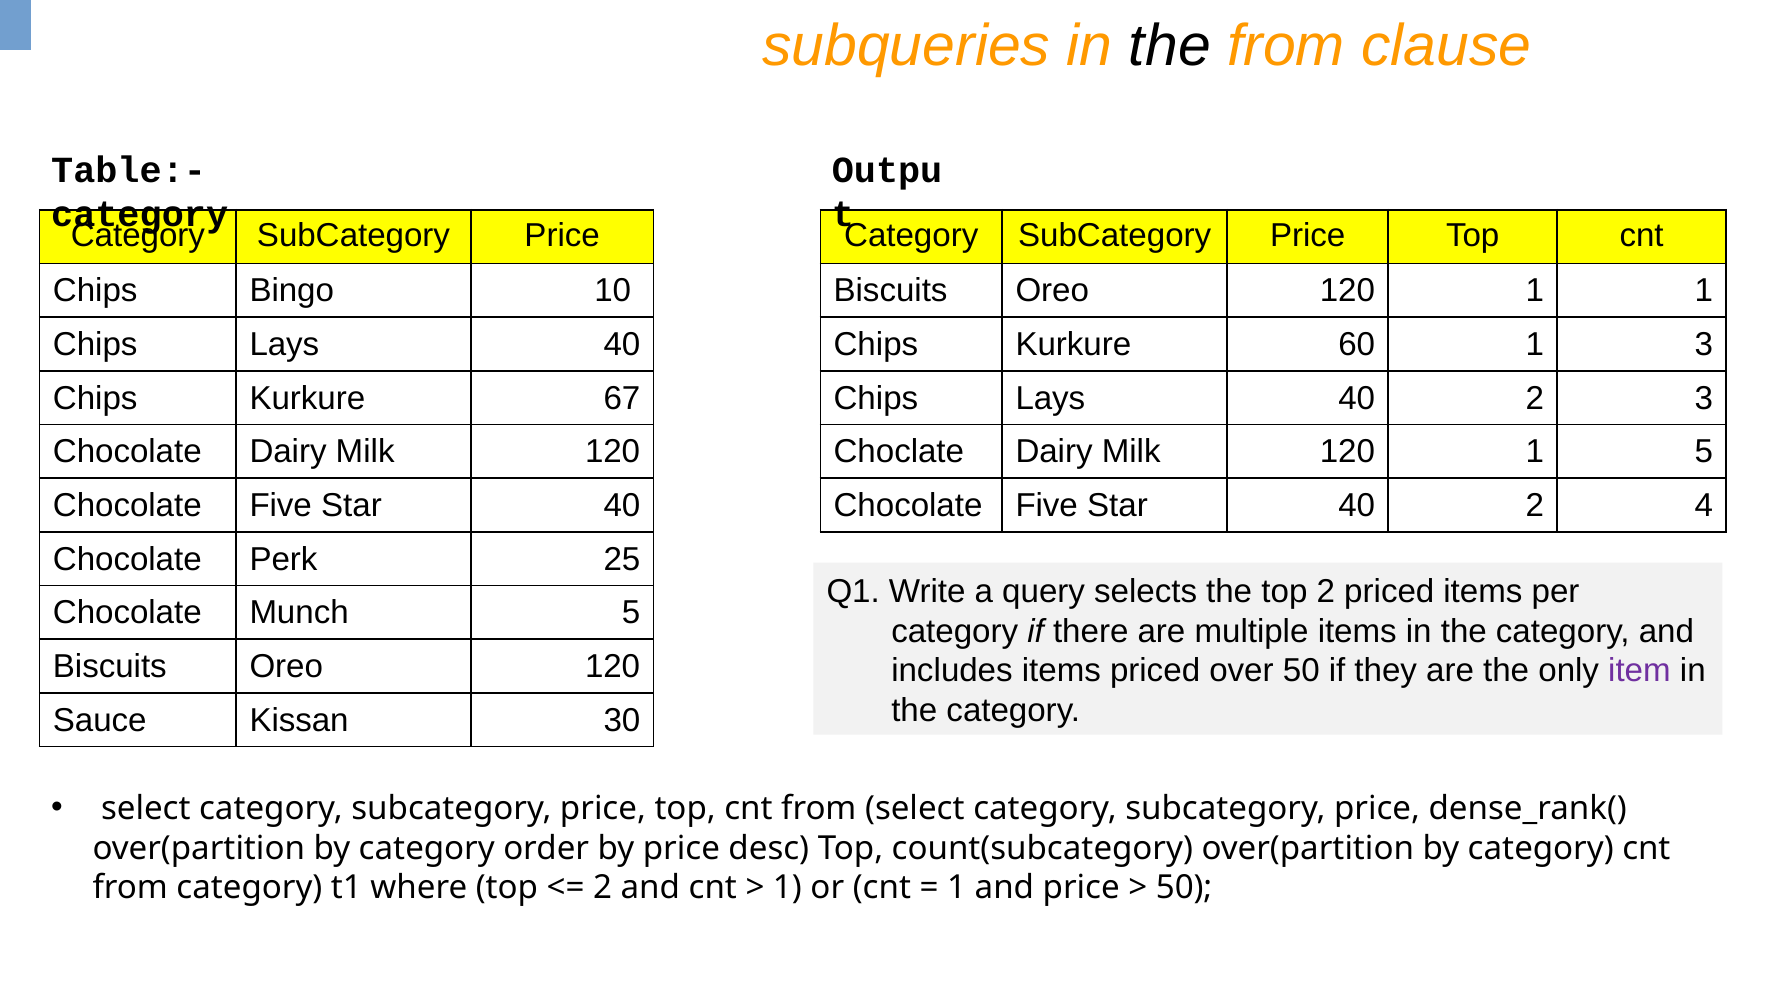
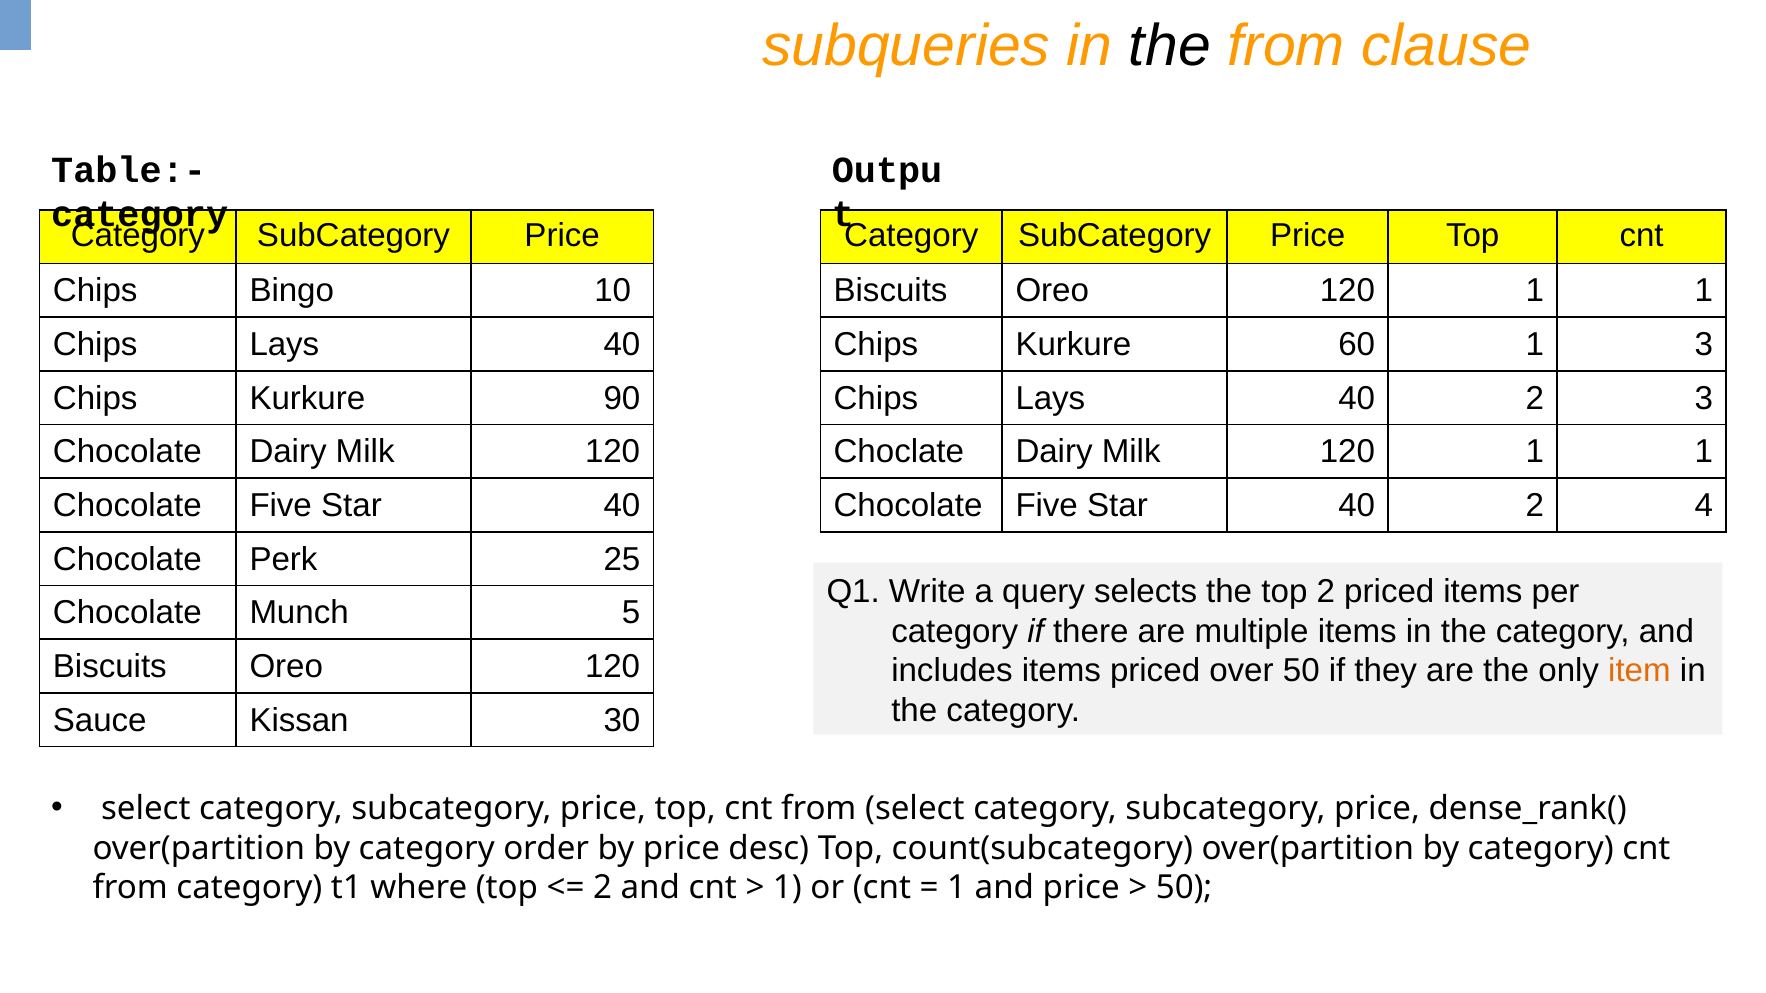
67: 67 -> 90 (622, 398)
Milk 120 1 5: 5 -> 1 (1704, 452)
item colour: purple -> orange (1639, 671)
